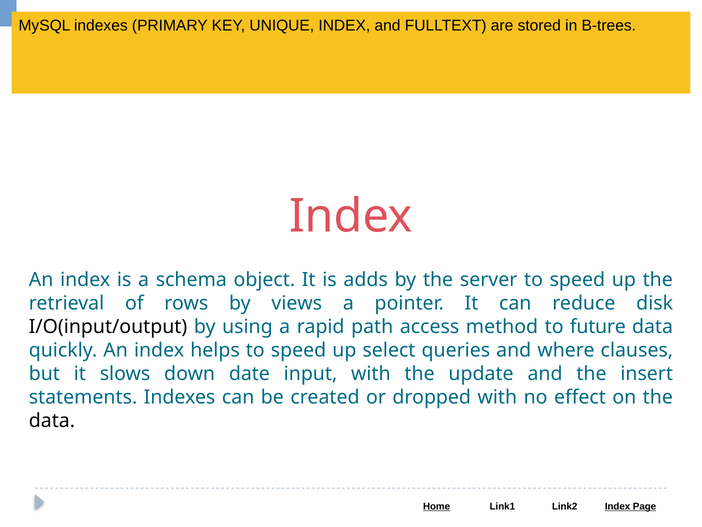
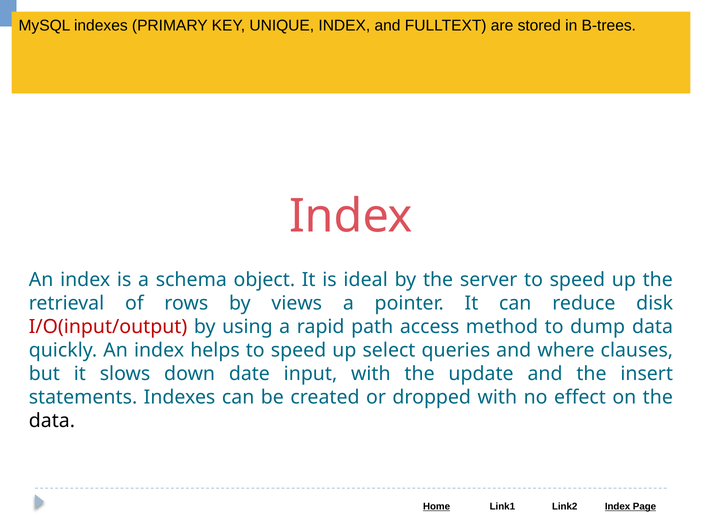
adds: adds -> ideal (366, 280)
I/O(input/output colour: black -> red (108, 327)
future: future -> dump (598, 327)
